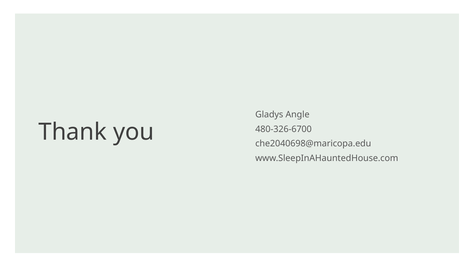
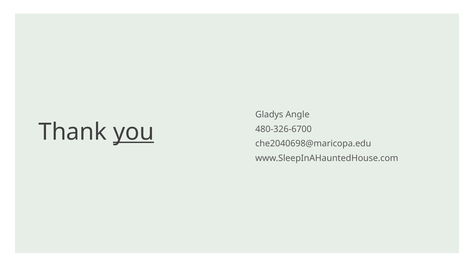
you underline: none -> present (134, 132)
